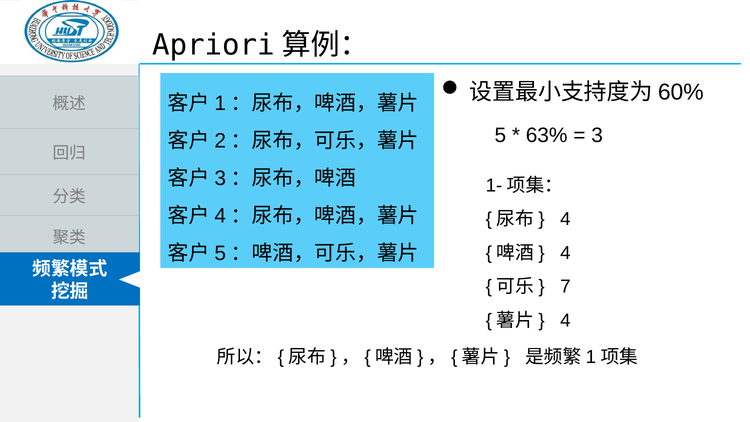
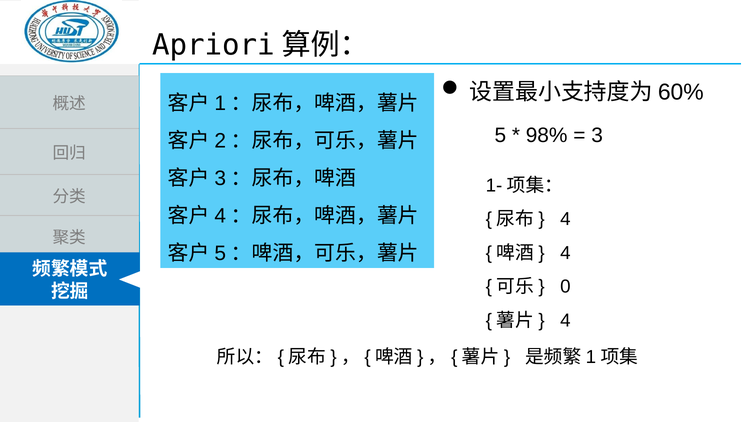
63%: 63% -> 98% (547, 136)
7: 7 -> 0 (565, 287)
